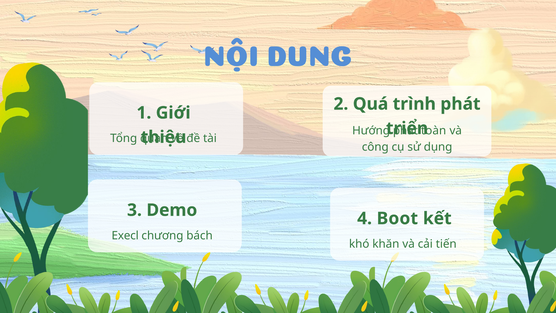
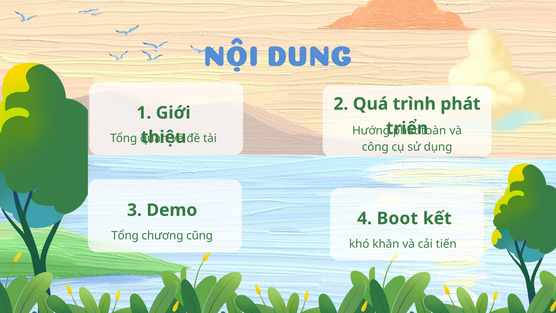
Execl: Execl -> Tổng (125, 235)
bách: bách -> cũng (200, 235)
